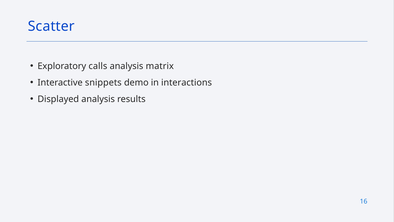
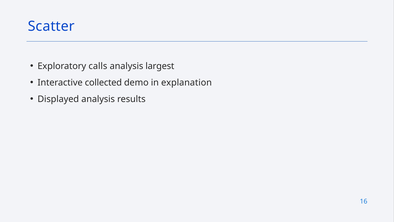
matrix: matrix -> largest (160, 66)
snippets: snippets -> collected (103, 82)
interactions: interactions -> explanation (187, 82)
